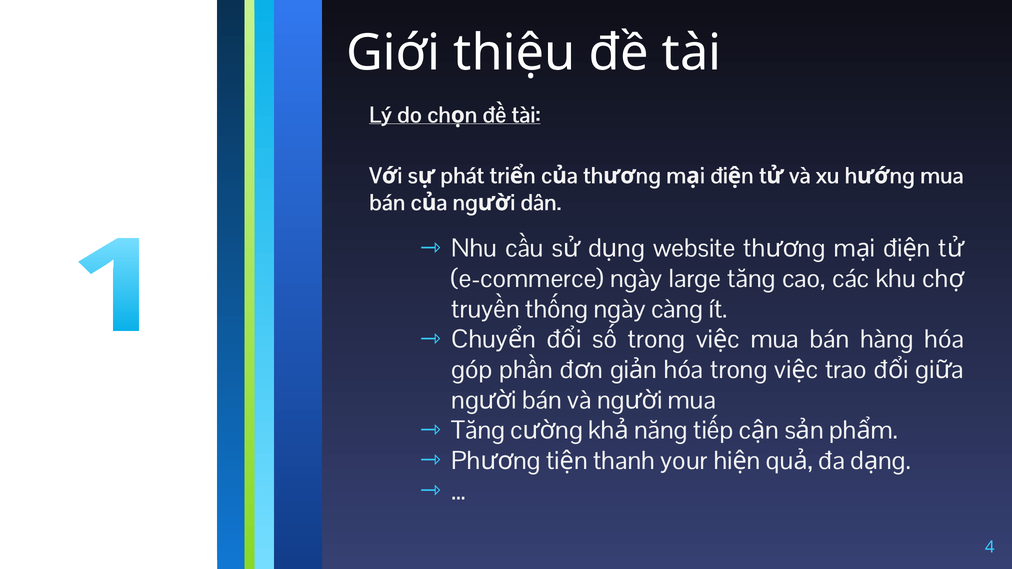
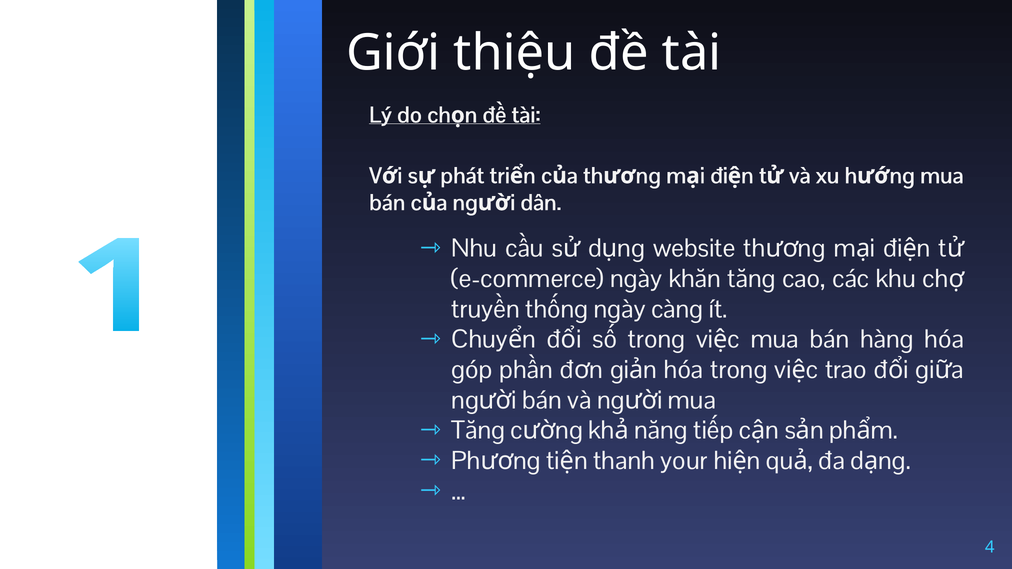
large: large -> khăn (695, 279)
